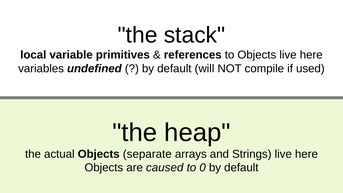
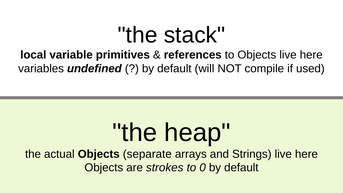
caused: caused -> strokes (165, 168)
